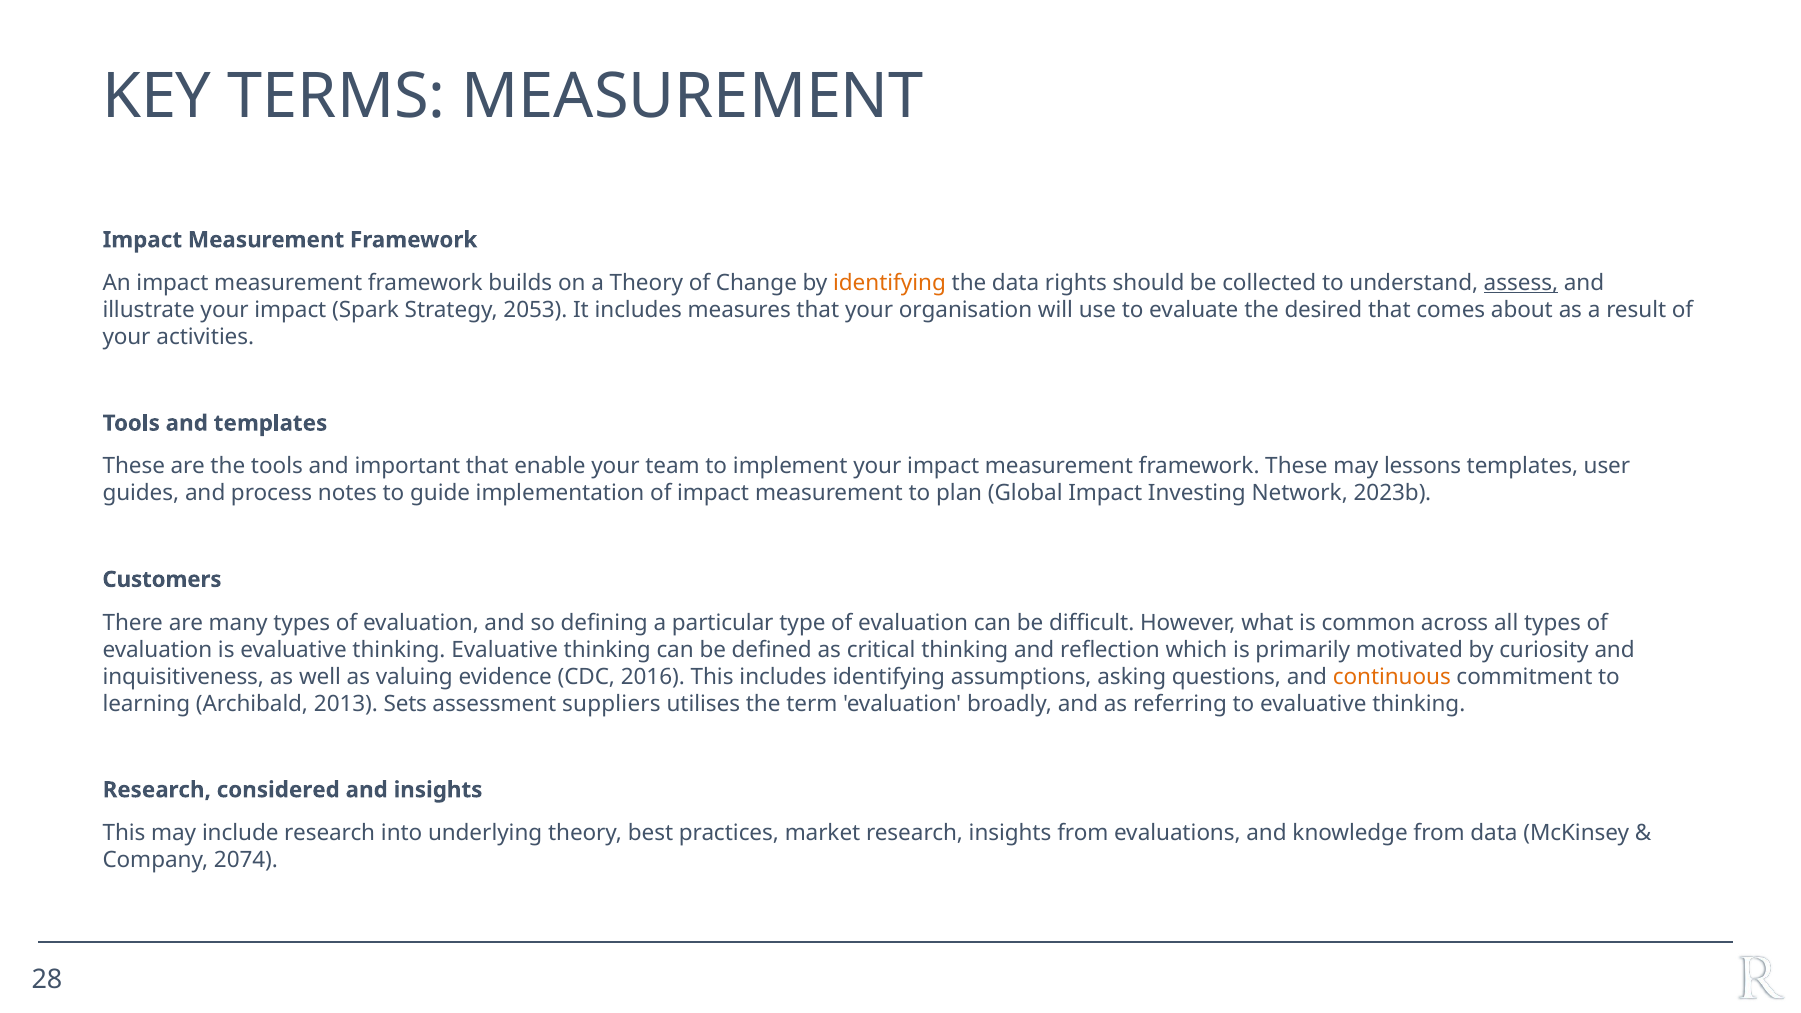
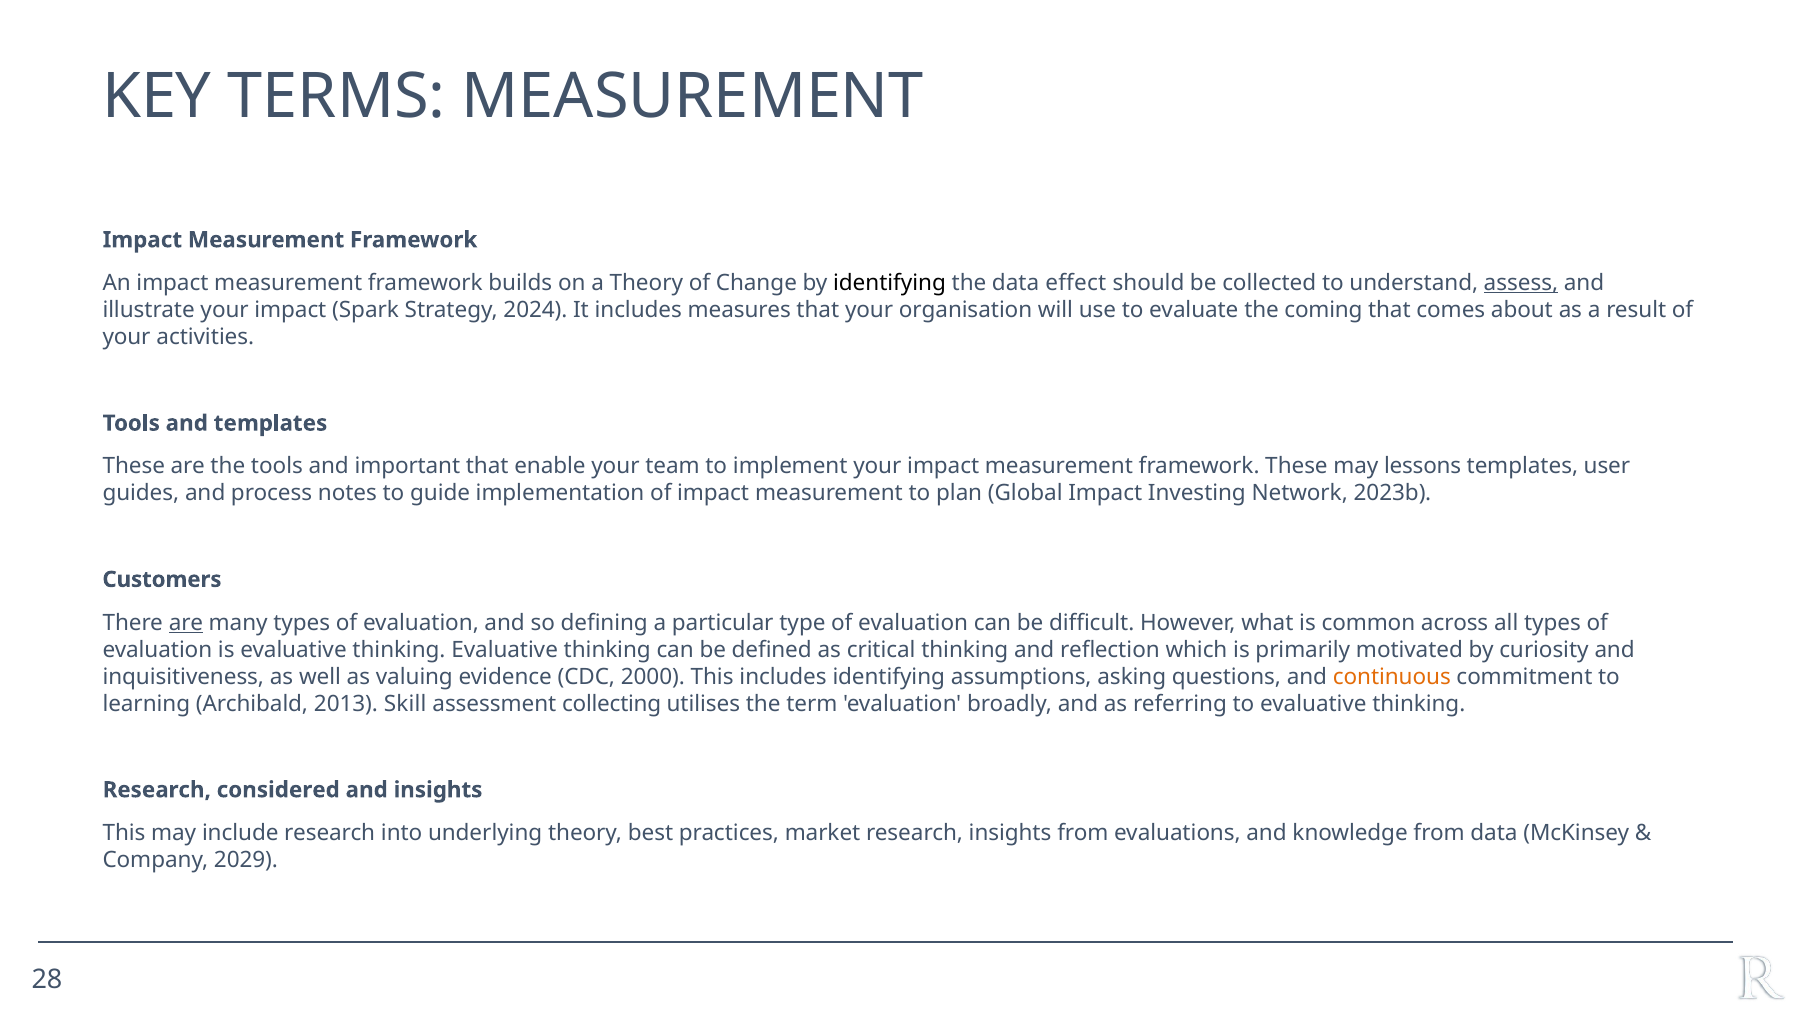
identifying colour: orange -> black (890, 283)
rights: rights -> effect (1076, 283)
2053: 2053 -> 2024 (535, 310)
desired: desired -> coming (1323, 310)
are underline: none -> present (186, 623)
2016: 2016 -> 2000 (653, 677)
Sets: Sets -> Skill (405, 704)
suppliers: suppliers -> collecting (612, 704)
2074: 2074 -> 2029 (246, 860)
